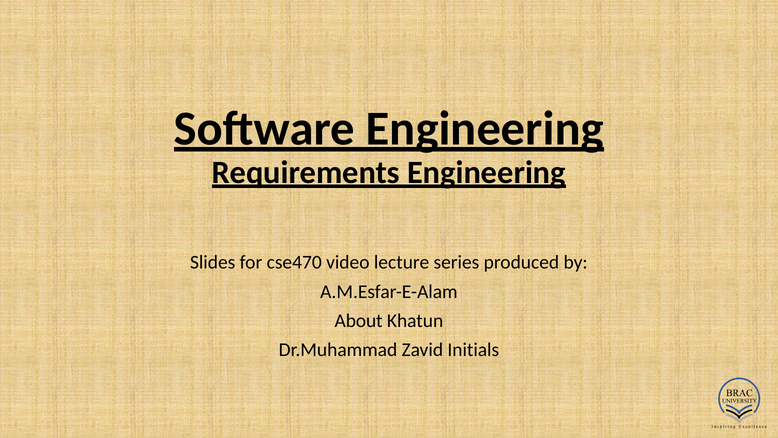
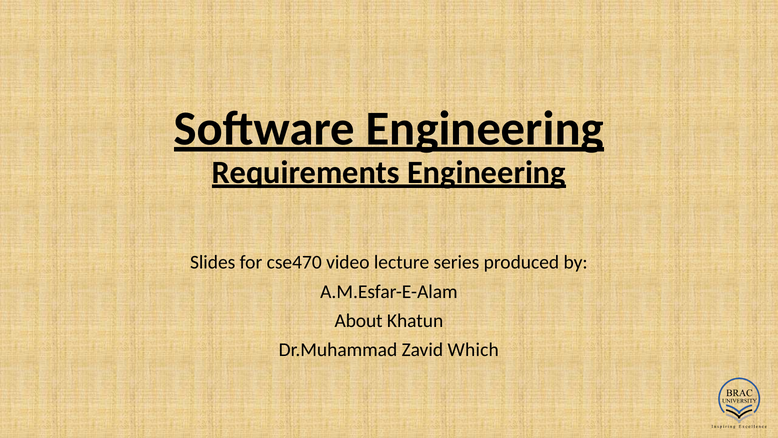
Initials: Initials -> Which (473, 350)
